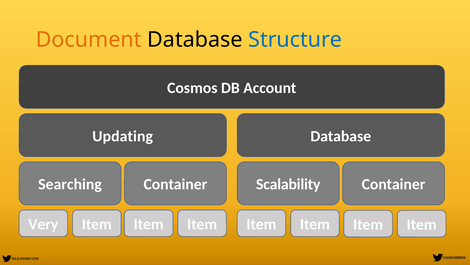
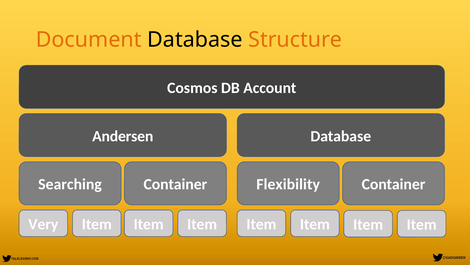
Structure colour: blue -> orange (295, 39)
Updating: Updating -> Andersen (123, 136)
Scalability: Scalability -> Flexibility (288, 184)
